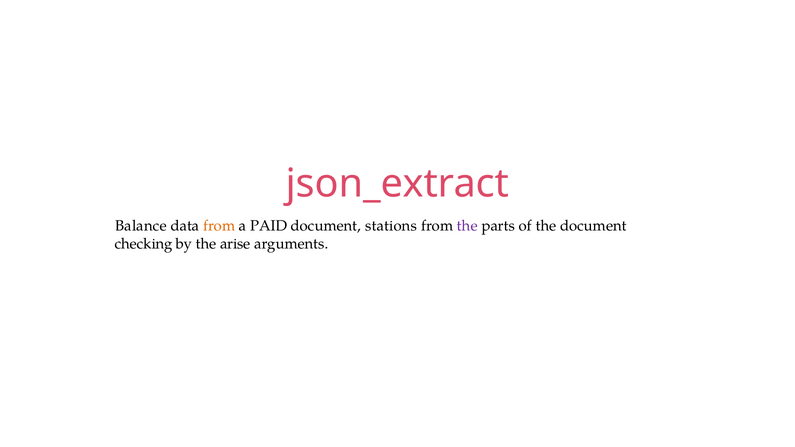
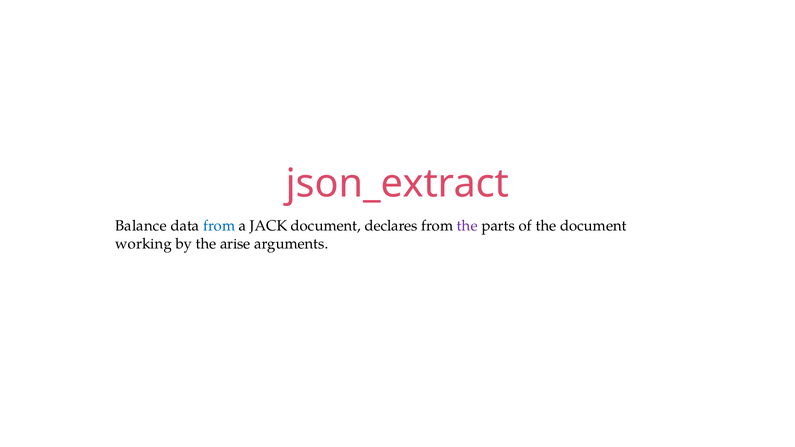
from colour: orange -> blue (219, 226)
PAID: PAID -> JACK (269, 226)
stations: stations -> declares (391, 226)
checking: checking -> working (144, 244)
